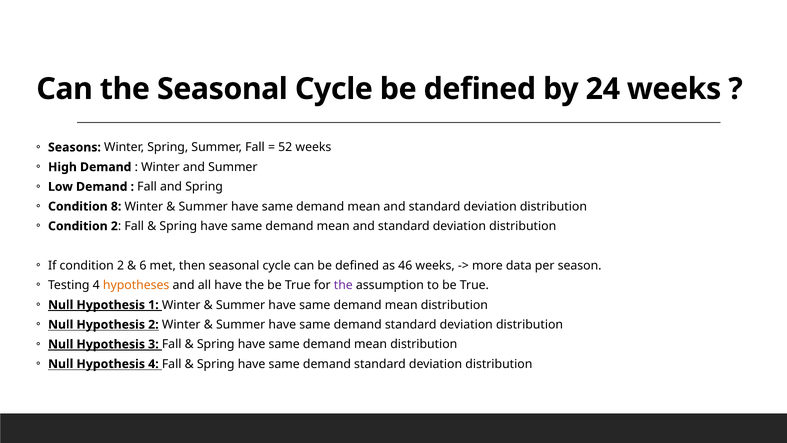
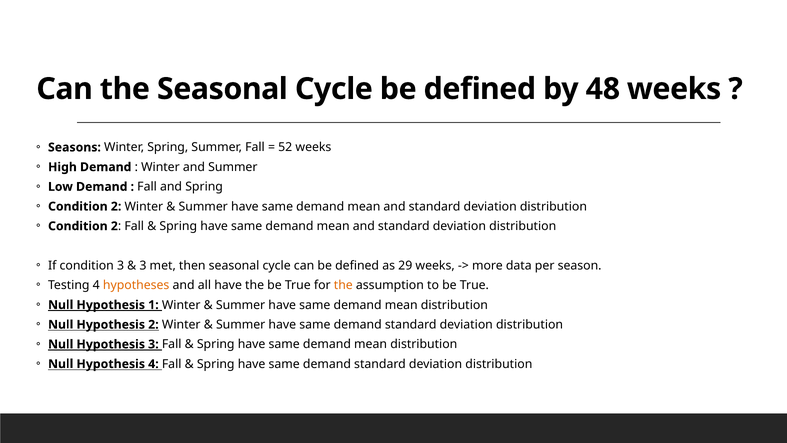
24: 24 -> 48 (603, 89)
8: 8 -> 2 (116, 206)
If condition 2: 2 -> 3 (121, 265)
6: 6 -> 3 (143, 265)
46: 46 -> 29 (405, 265)
the colour: purple -> orange (343, 285)
